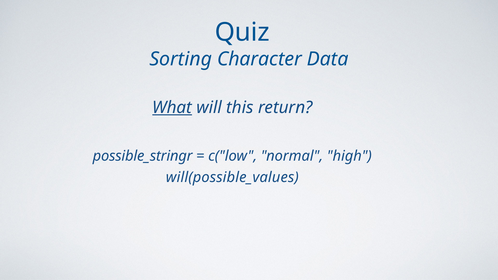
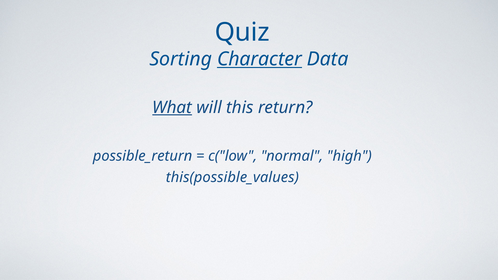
Character underline: none -> present (259, 59)
possible_stringr: possible_stringr -> possible_return (143, 156)
will(possible_values: will(possible_values -> this(possible_values (232, 177)
